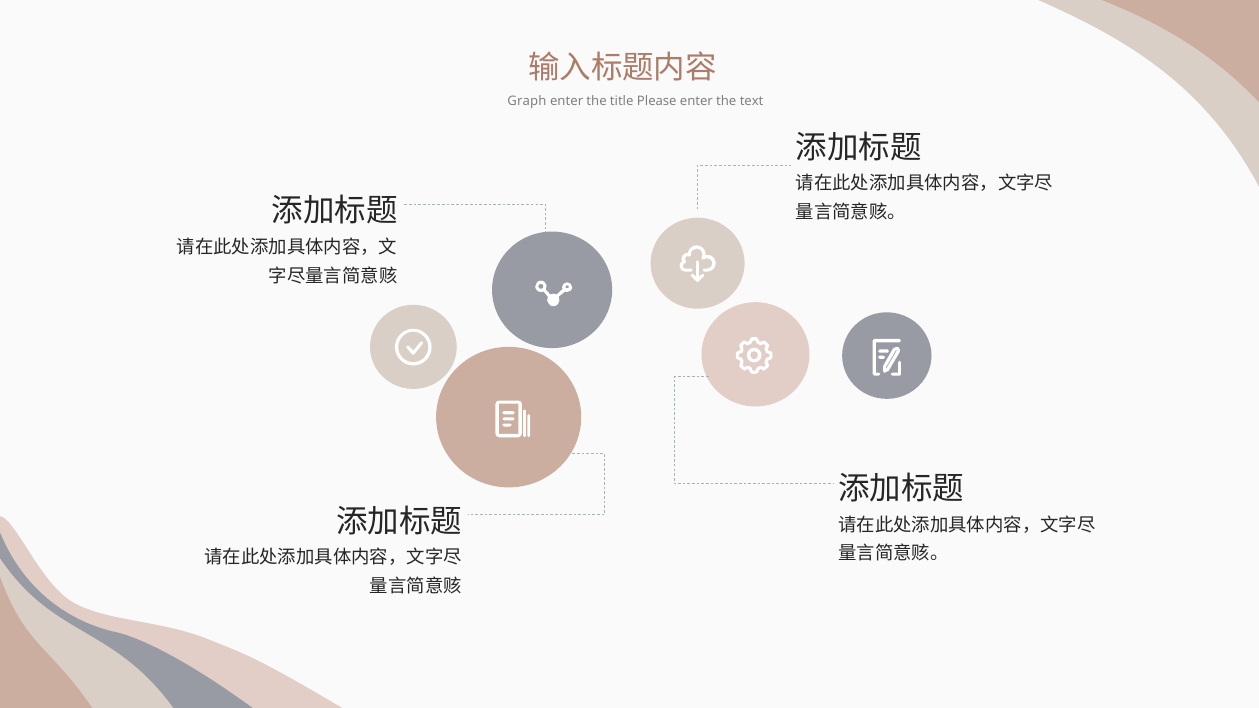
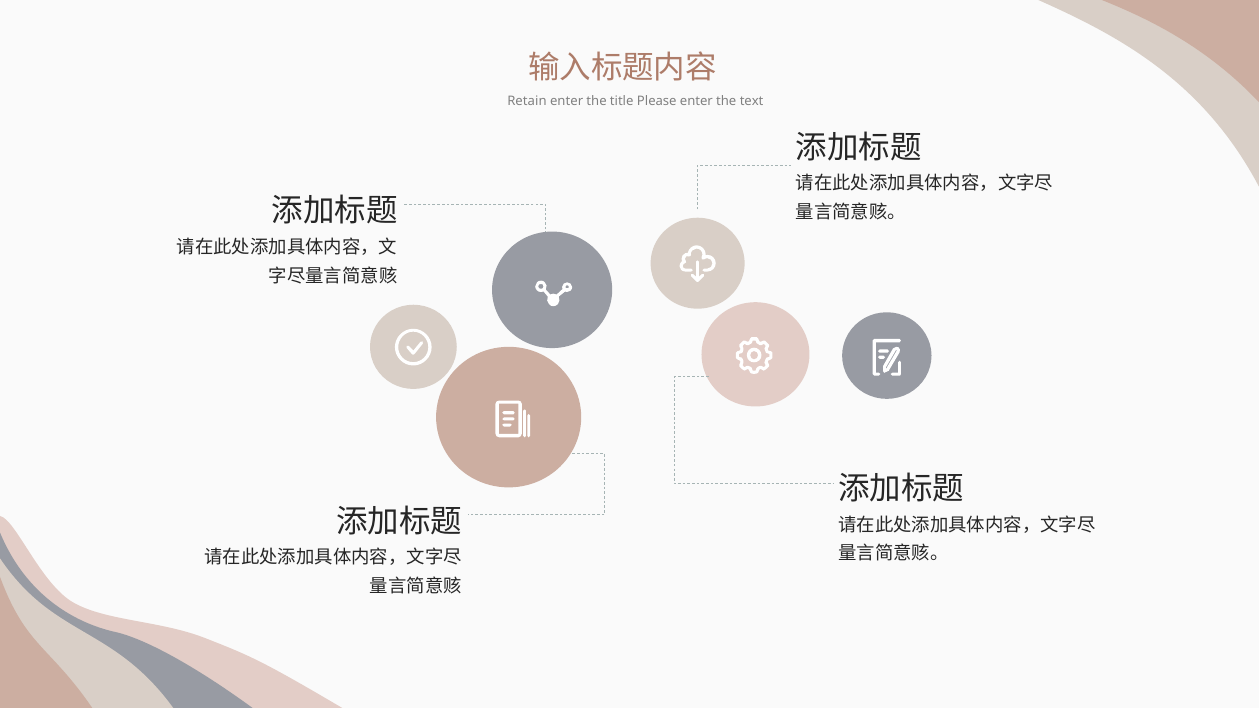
Graph: Graph -> Retain (527, 101)
